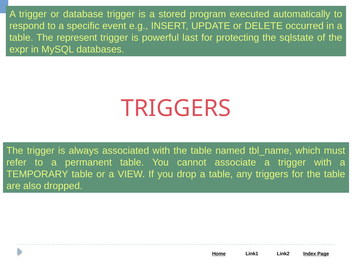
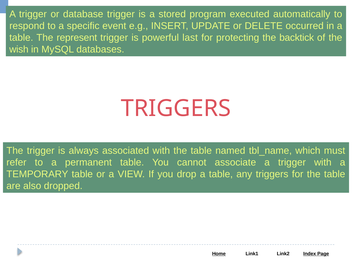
sqlstate: sqlstate -> backtick (297, 38)
expr: expr -> wish (19, 49)
